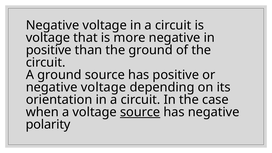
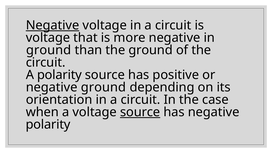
Negative underline: none -> present (53, 25)
positive: positive -> ground (49, 50)
A ground: ground -> polarity (59, 75)
voltage: voltage -> ground (103, 87)
